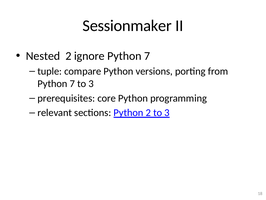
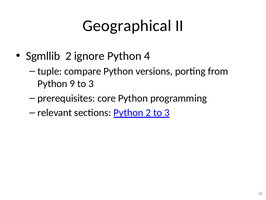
Sessionmaker: Sessionmaker -> Geographical (127, 26)
Nested: Nested -> Sgmllib (43, 56)
7: 7 -> 4 (147, 56)
7: 7 -> 9 (72, 83)
